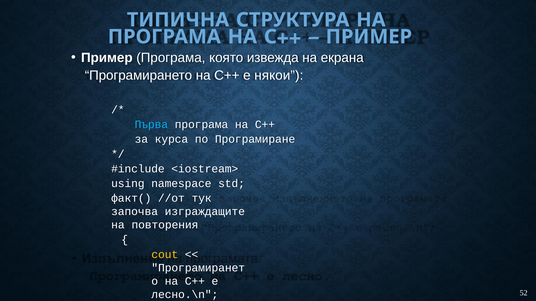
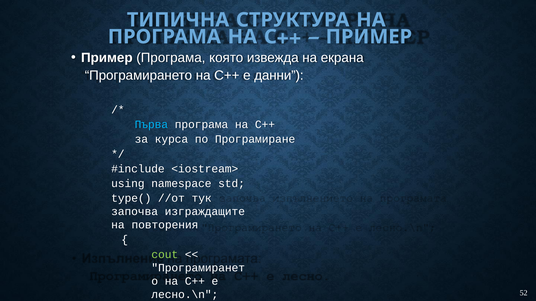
някои: някои -> данни (279, 75)
факт(: факт( -> type( (131, 198)
cout colour: yellow -> light green (165, 255)
